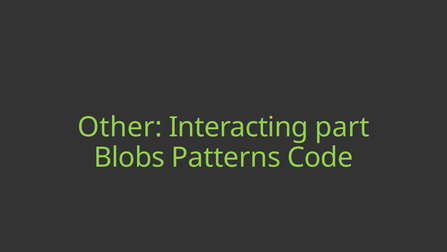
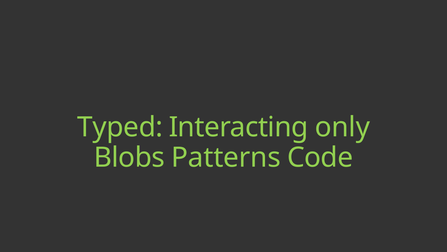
Other: Other -> Typed (120, 127)
part: part -> only (342, 127)
